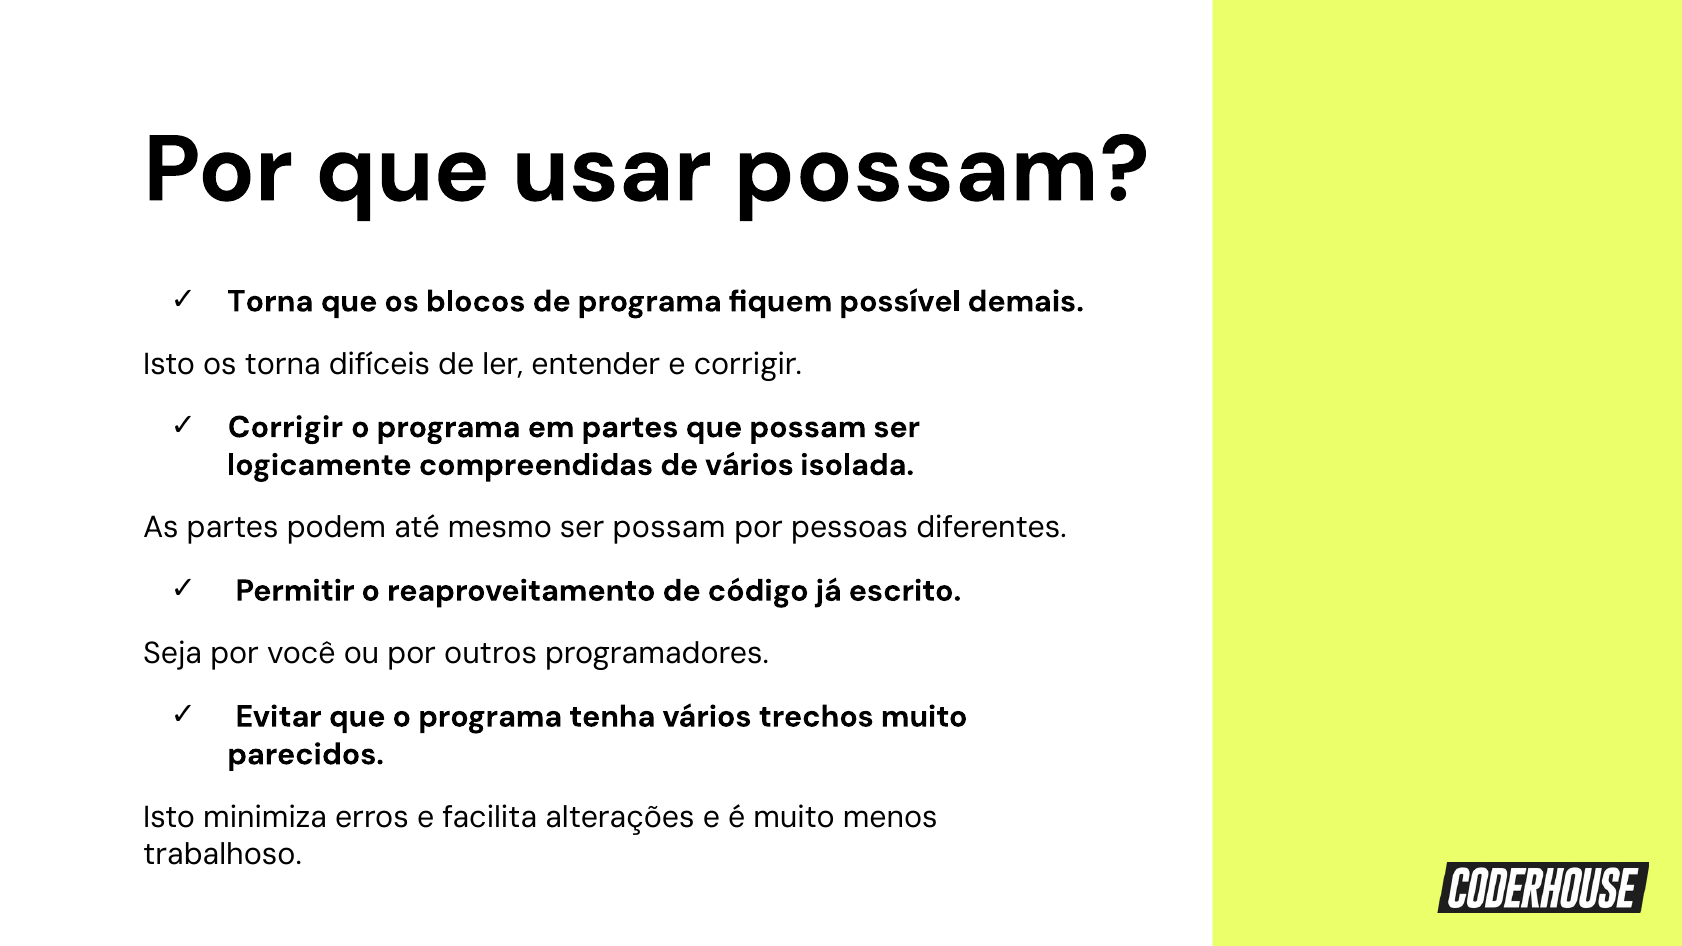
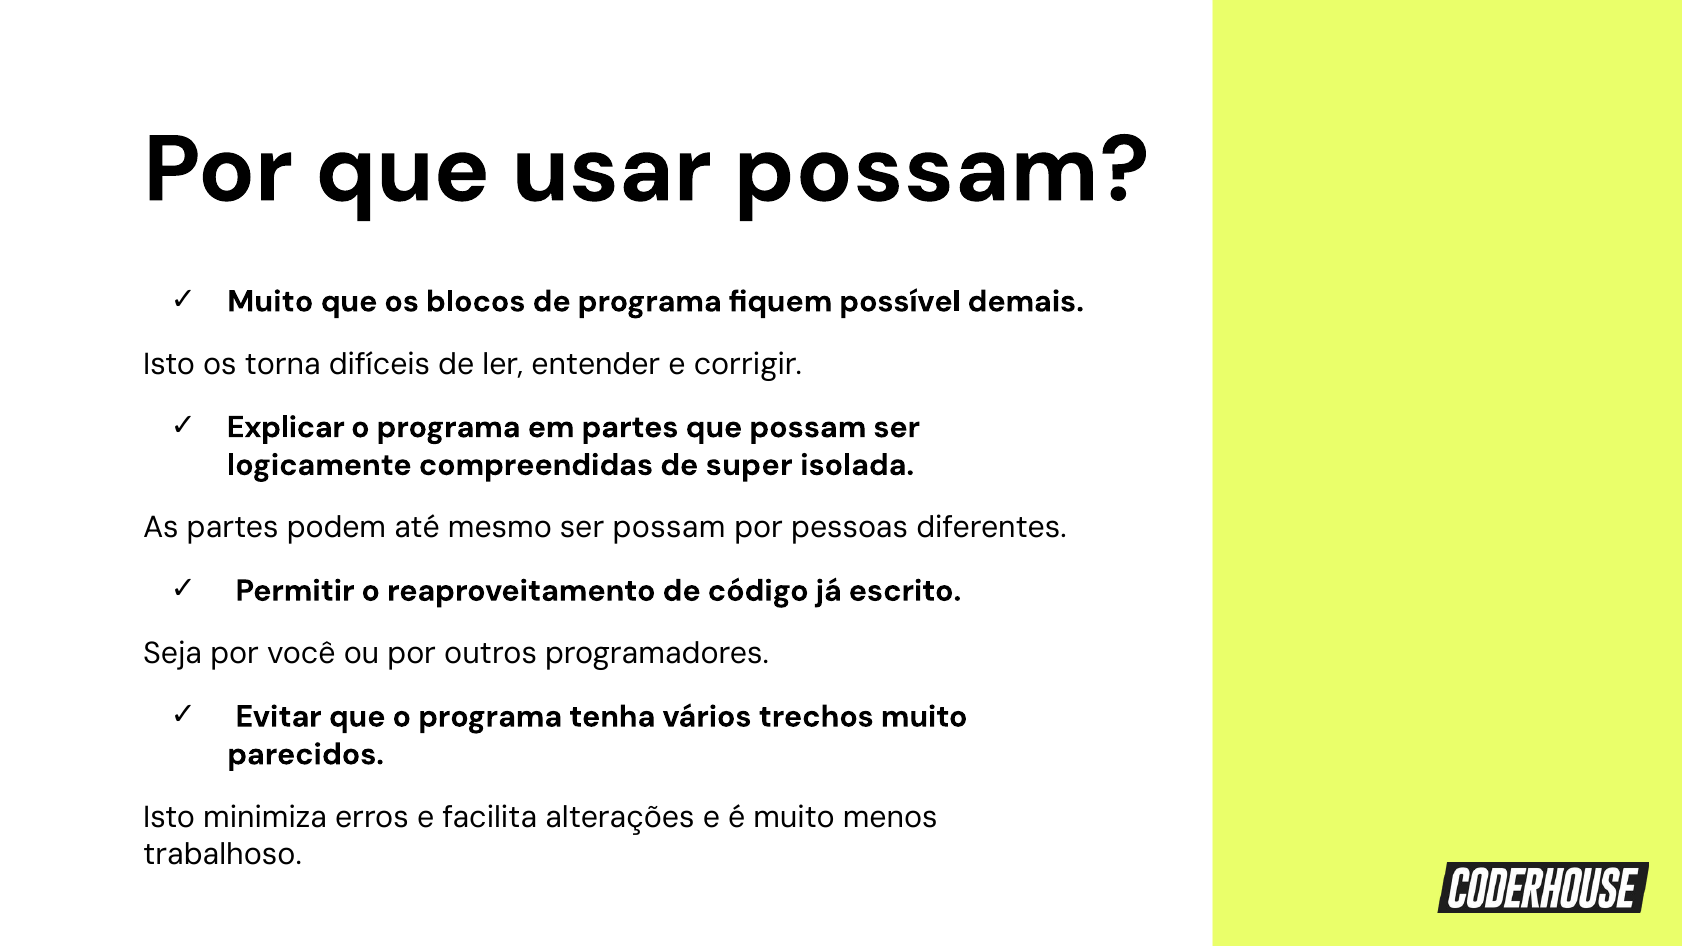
Torna: Torna -> Muito (270, 301)
Corrigir: Corrigir -> Explicar (286, 427)
de vários: vários -> super (749, 465)
